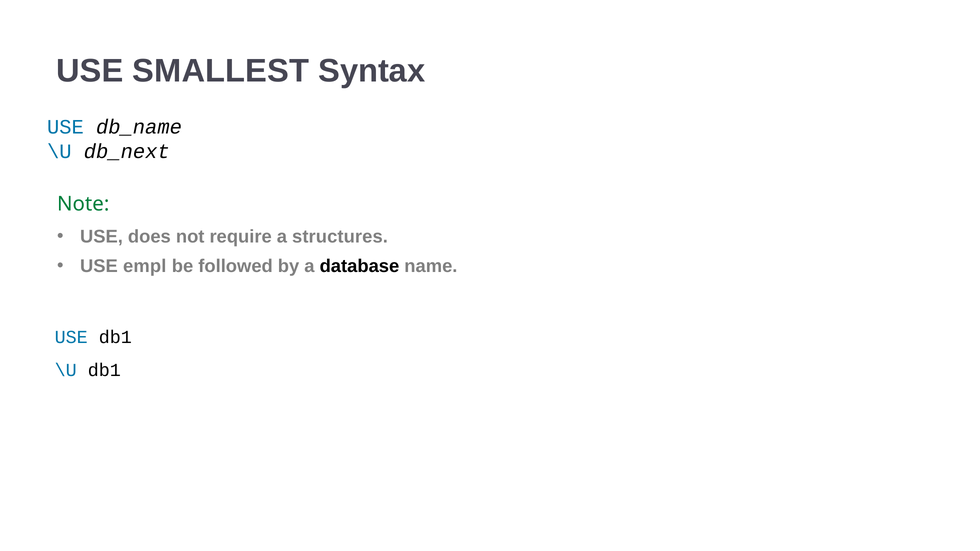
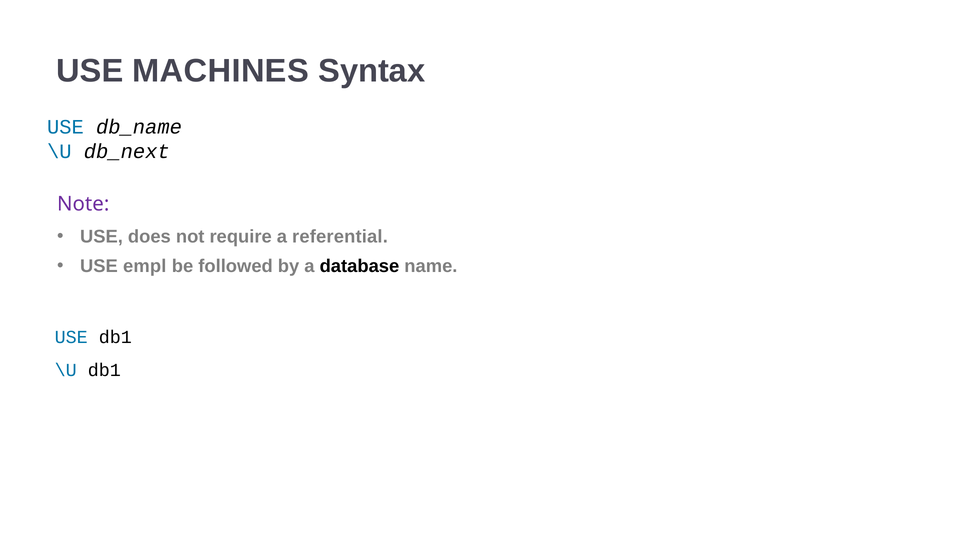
SMALLEST: SMALLEST -> MACHINES (221, 71)
Note colour: green -> purple (83, 204)
structures: structures -> referential (340, 237)
